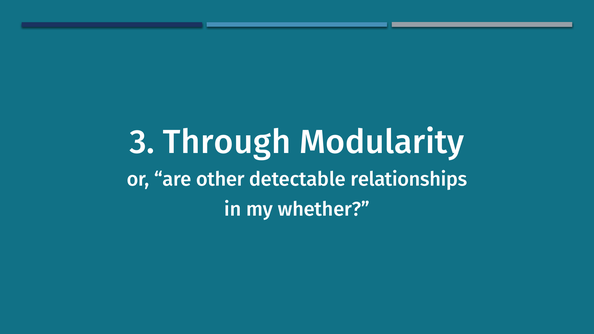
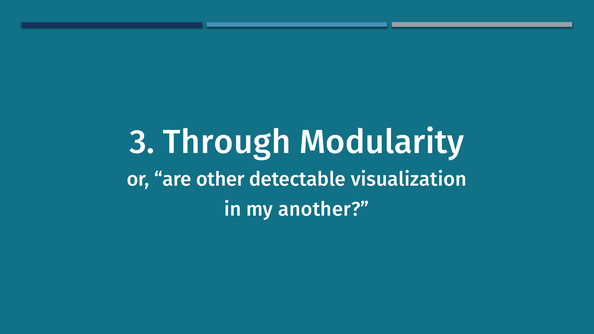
relationships: relationships -> visualization (409, 179)
whether: whether -> another (324, 209)
